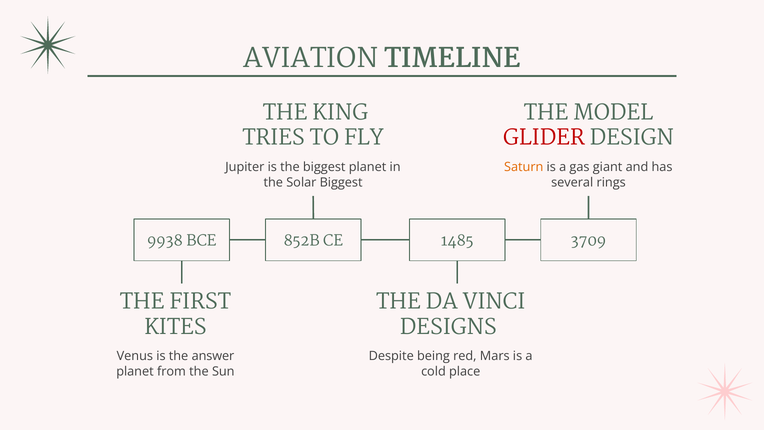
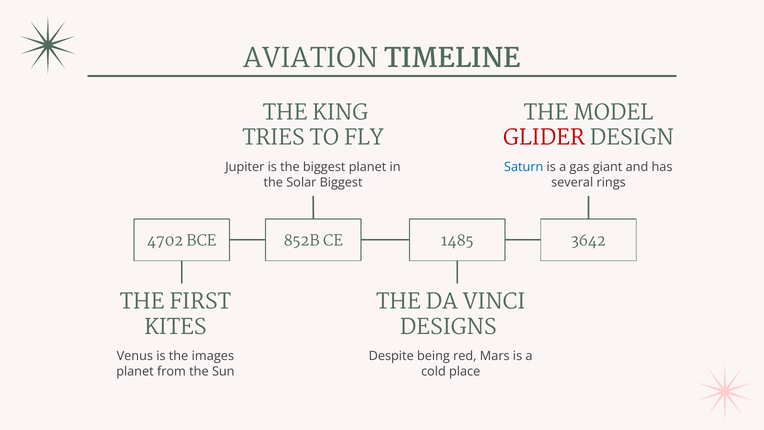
Saturn colour: orange -> blue (524, 167)
9938: 9938 -> 4702 (165, 241)
3709: 3709 -> 3642 (588, 241)
answer: answer -> images (213, 356)
